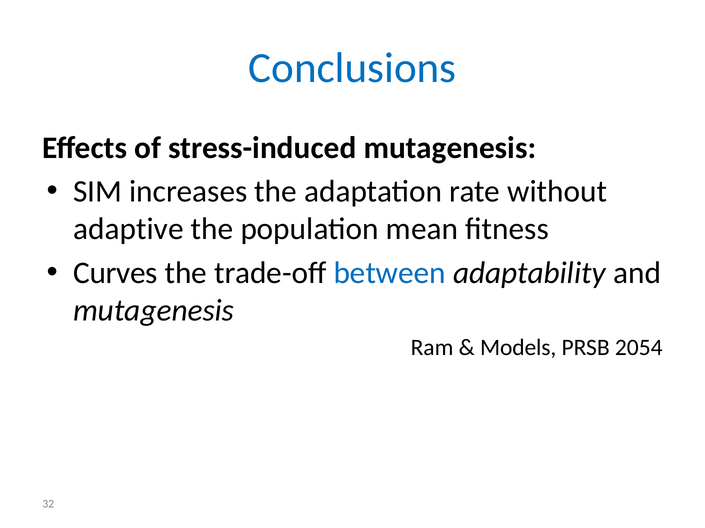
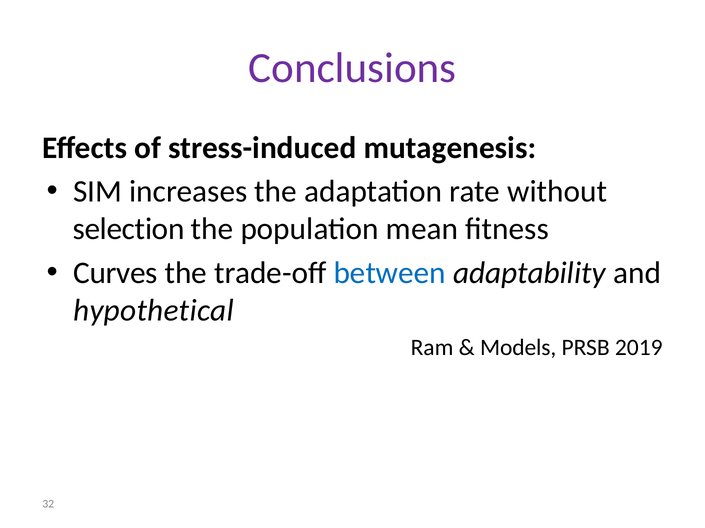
Conclusions colour: blue -> purple (352, 68)
adaptive: adaptive -> selection (129, 229)
mutagenesis: mutagenesis -> hypothetical (154, 311)
2054: 2054 -> 2019 (639, 348)
